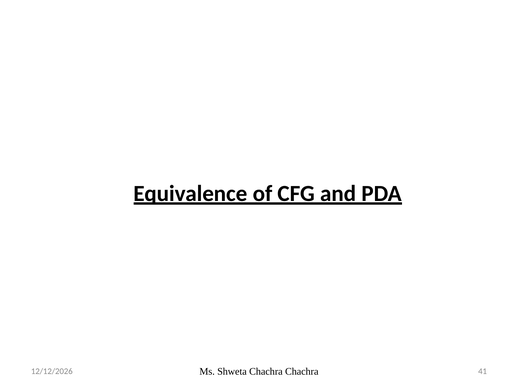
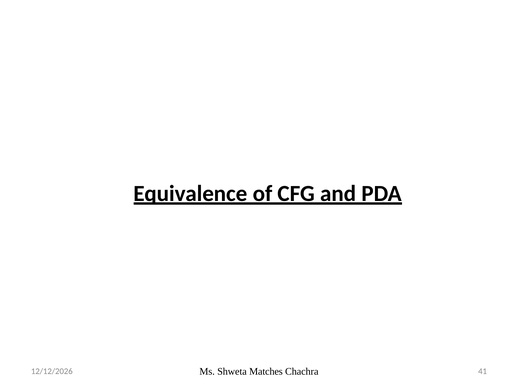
Shweta Chachra: Chachra -> Matches (266, 371)
